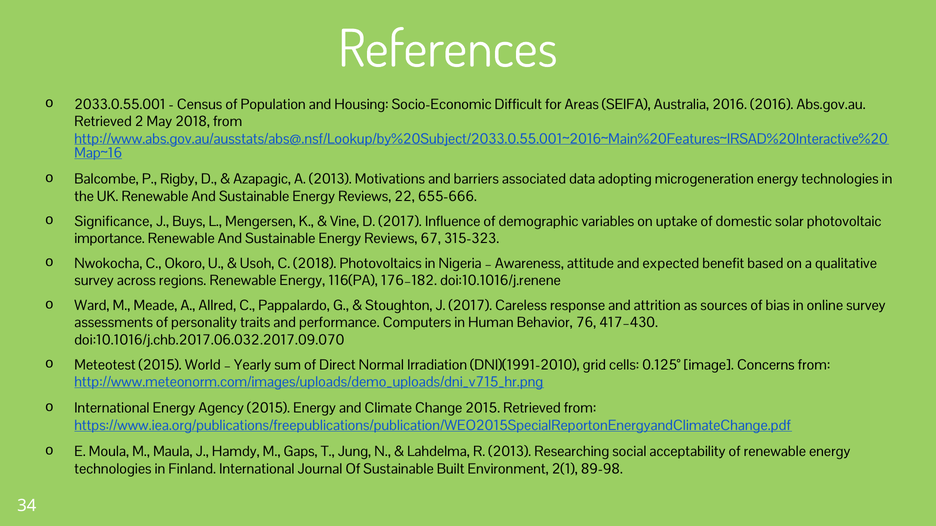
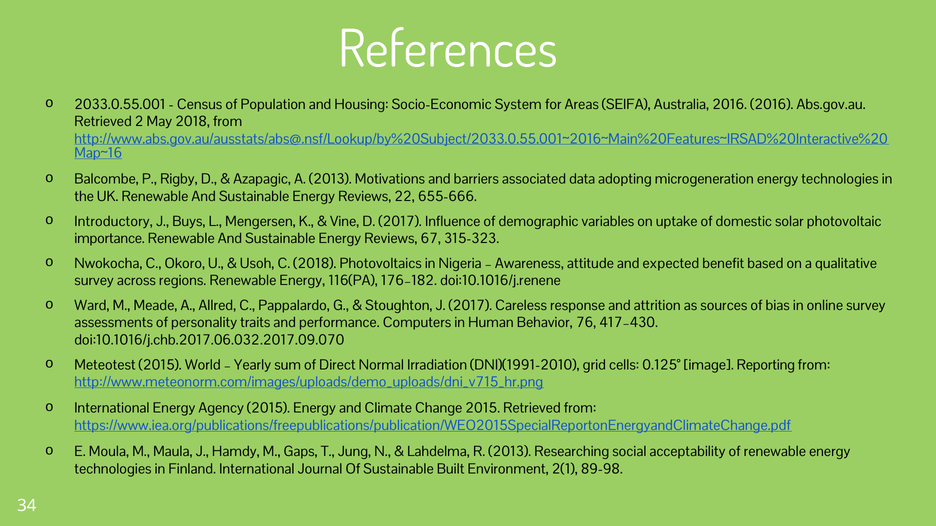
Difficult: Difficult -> System (518, 105)
Significance: Significance -> Introductory (114, 222)
Concerns: Concerns -> Reporting (766, 365)
